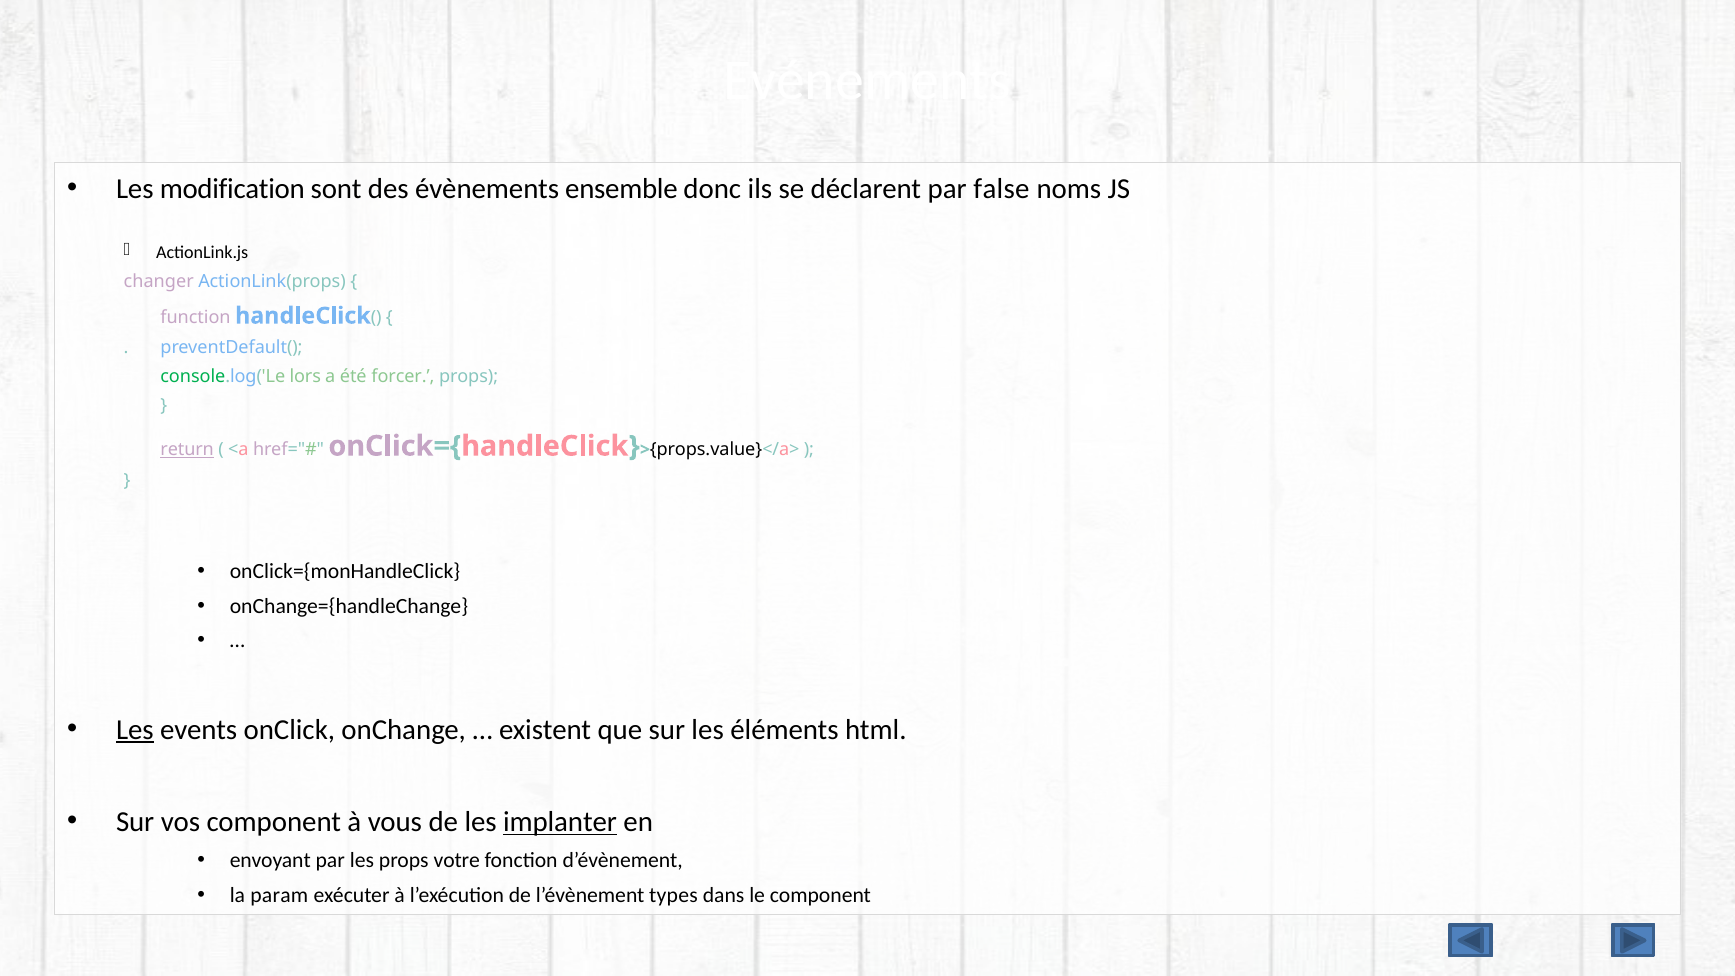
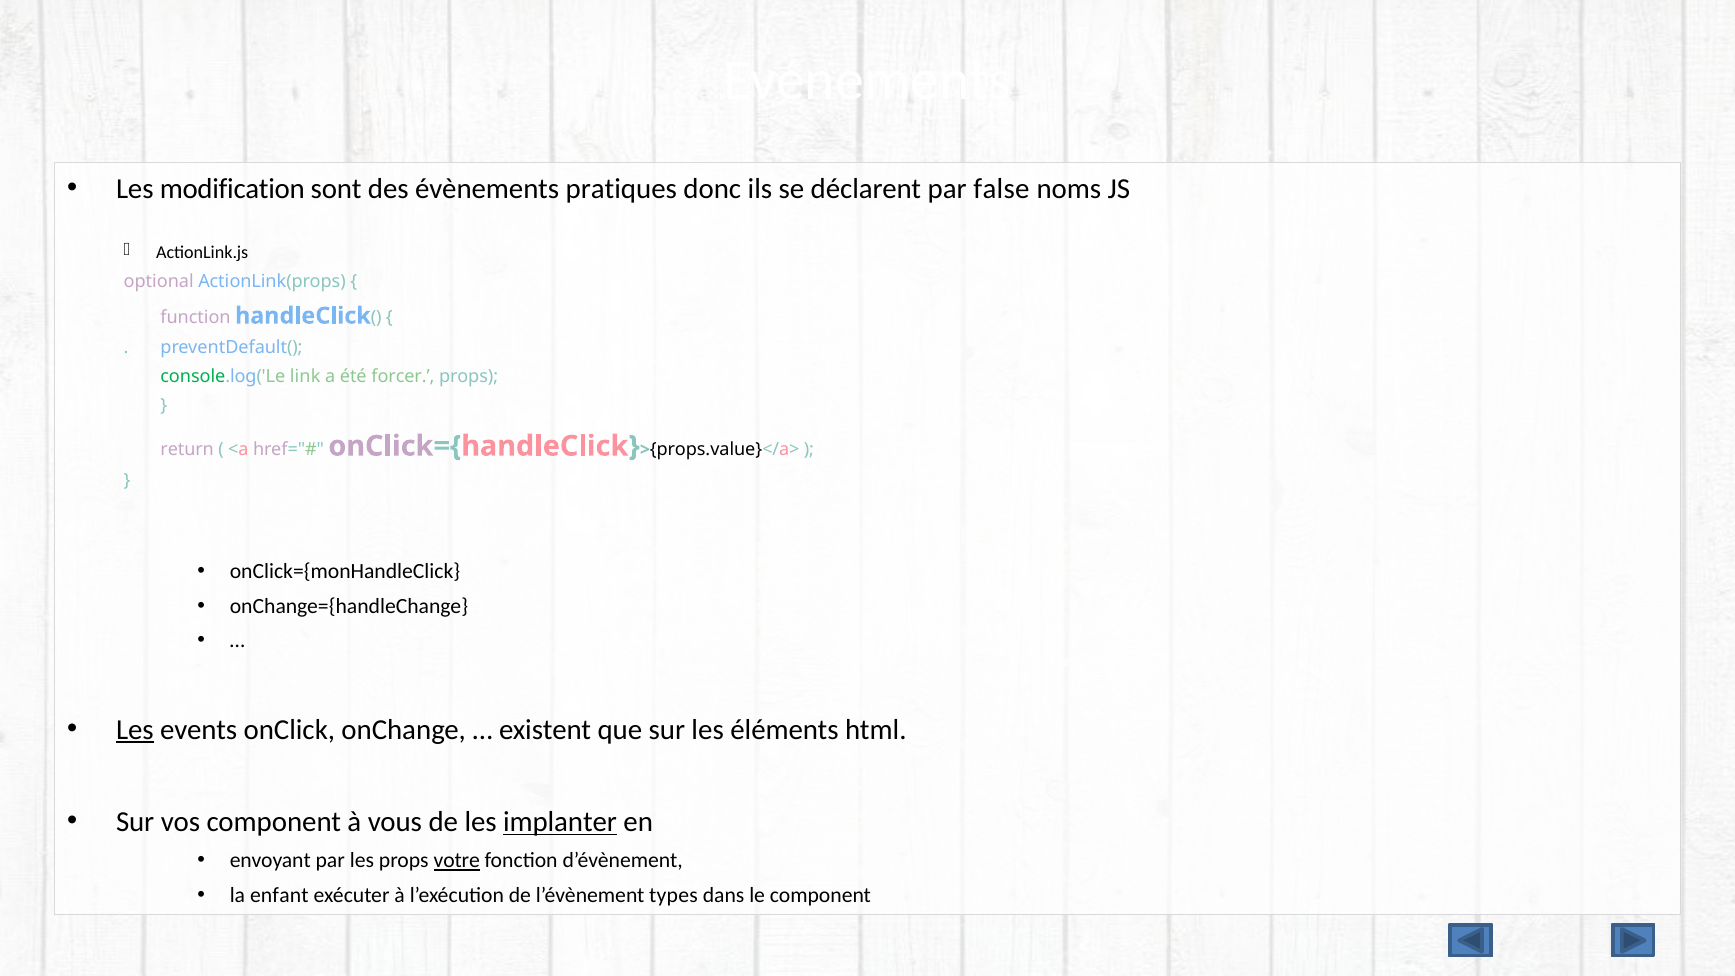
ensemble: ensemble -> pratiques (621, 189)
changer: changer -> optional (159, 281)
lors: lors -> link (305, 377)
return underline: present -> none (187, 450)
votre underline: none -> present (457, 860)
param: param -> enfant (279, 895)
